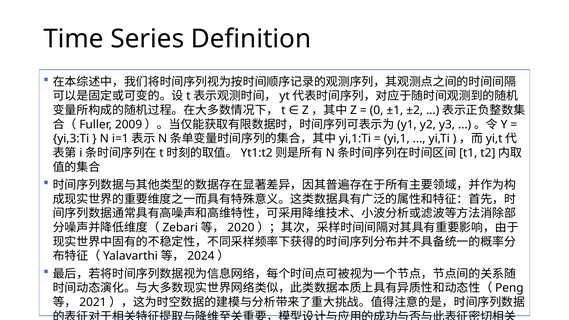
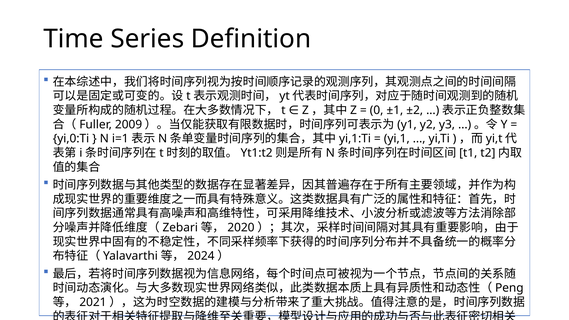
yi,3:Ti: yi,3:Ti -> yi,0:Ti (71, 139)
